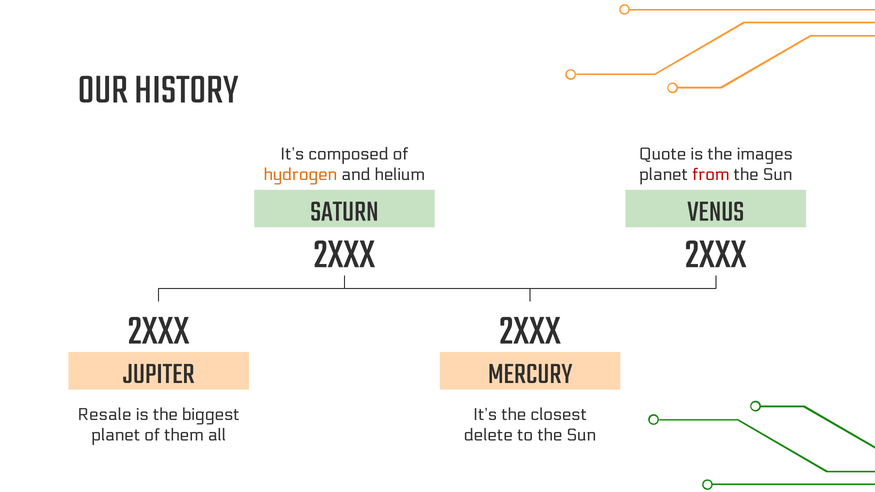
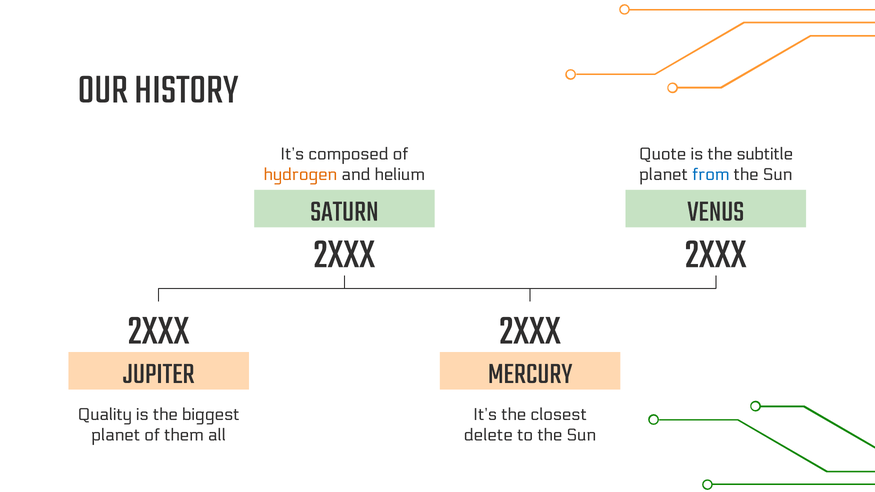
images: images -> subtitle (765, 154)
from colour: red -> blue (711, 175)
Resale: Resale -> Quality (105, 415)
